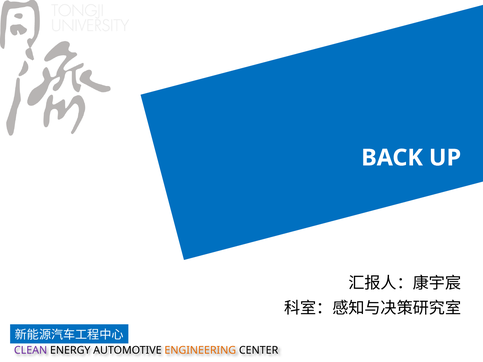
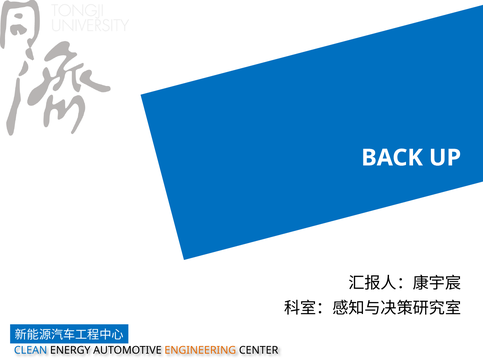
CLEAN colour: purple -> blue (31, 350)
